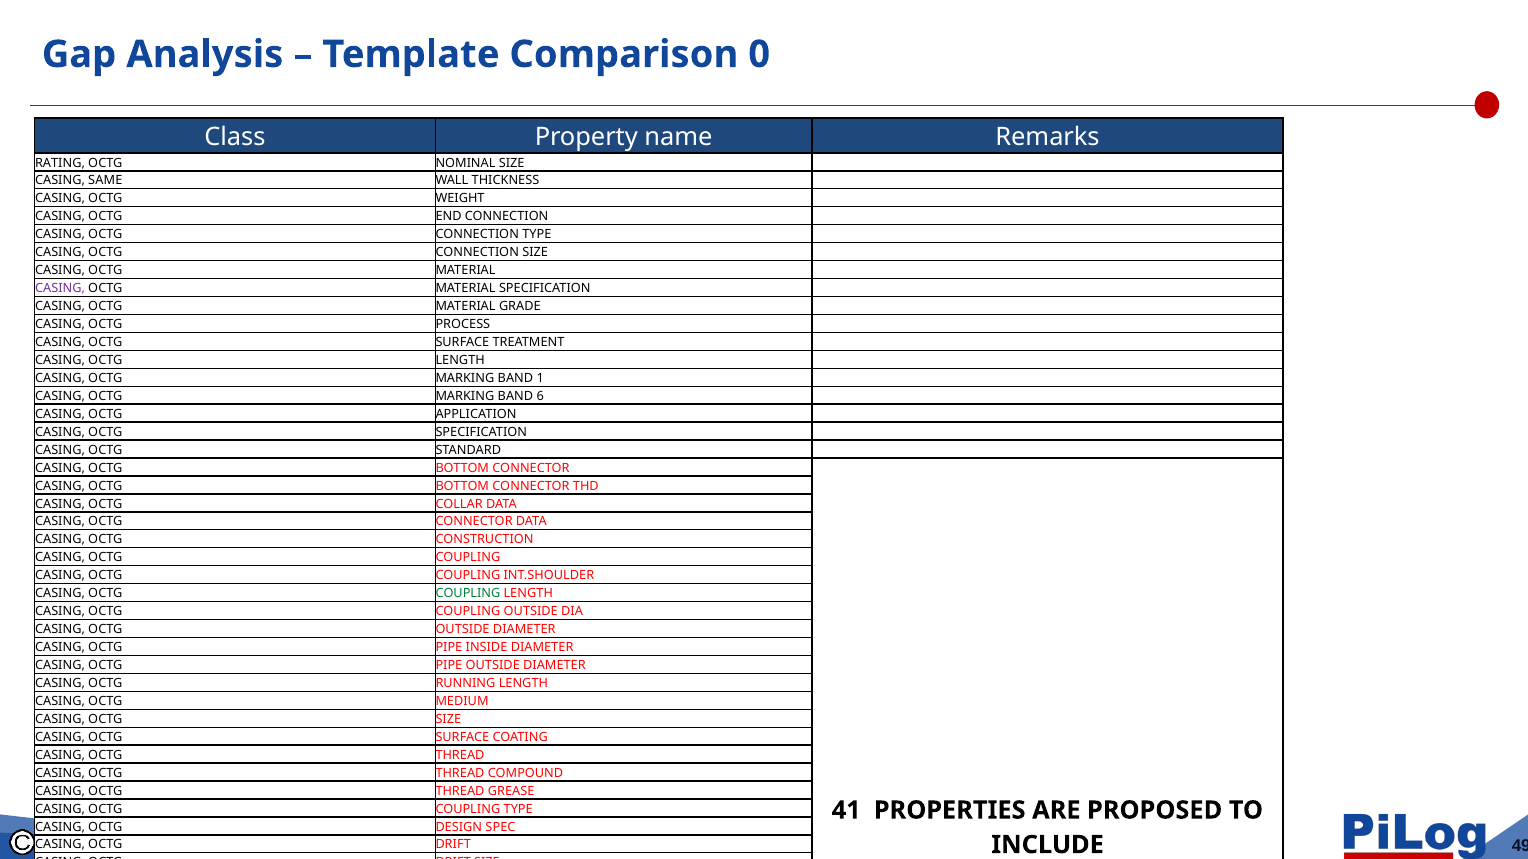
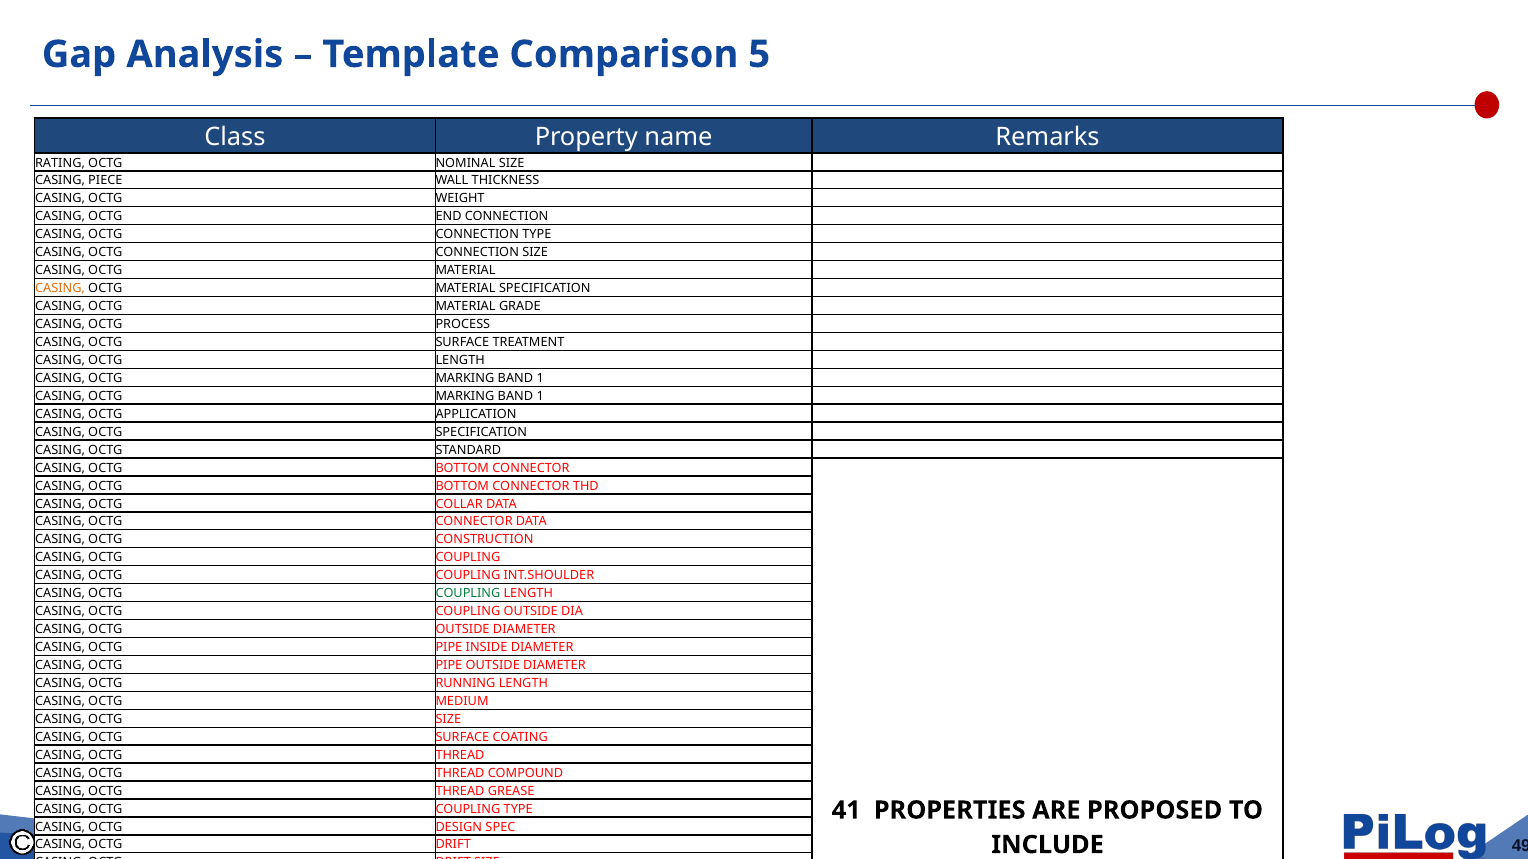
0: 0 -> 5 (759, 54)
SAME: SAME -> PIECE (105, 181)
CASING colour: purple -> orange (60, 289)
6: 6 -> 1 (540, 396)
